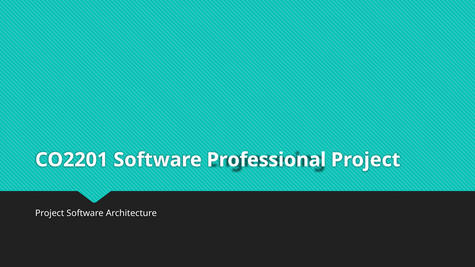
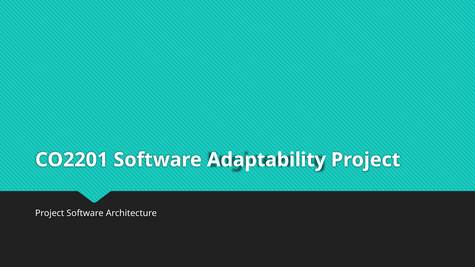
Professional: Professional -> Adaptability (266, 160)
